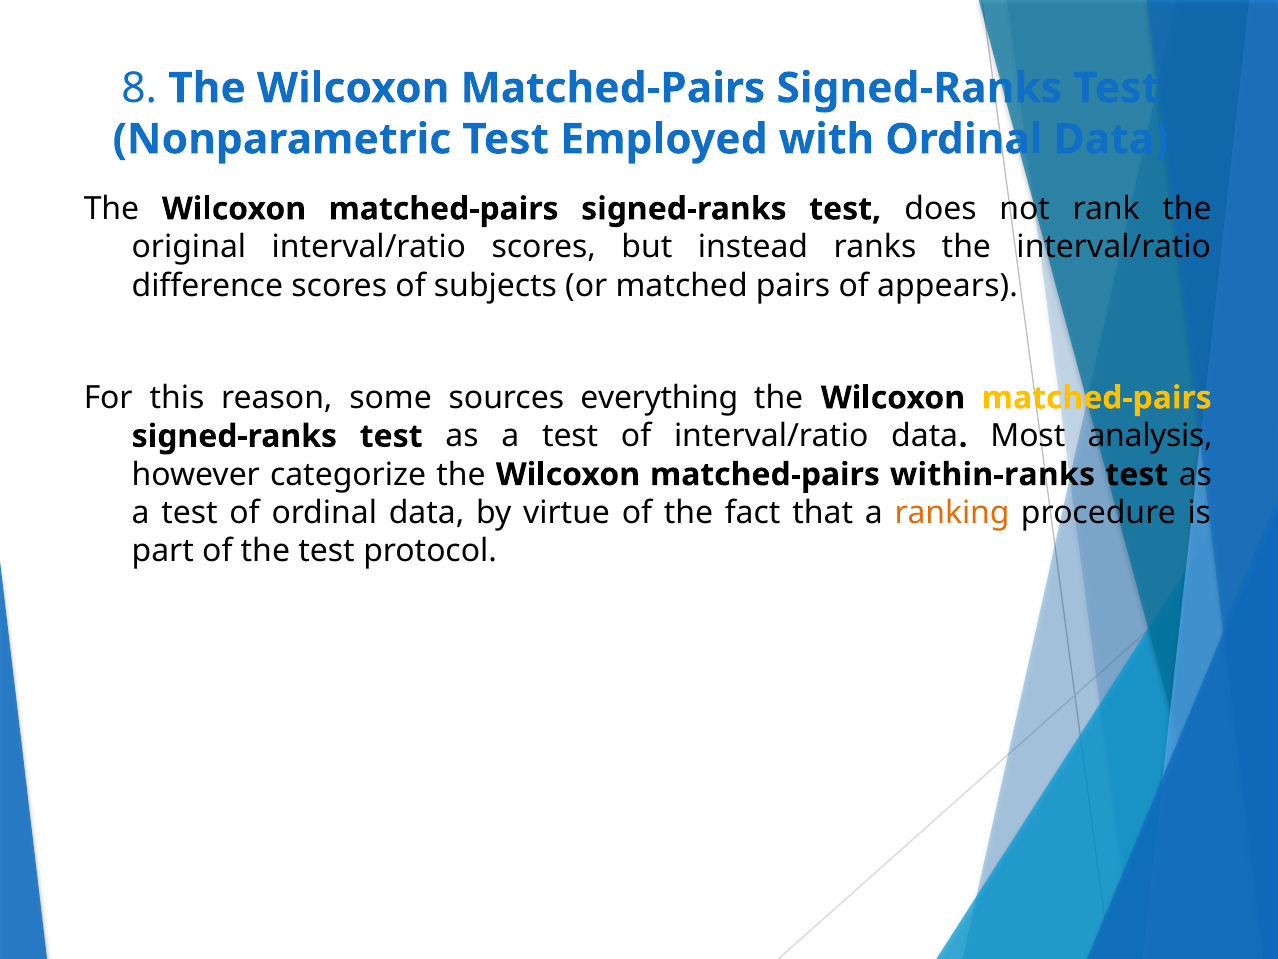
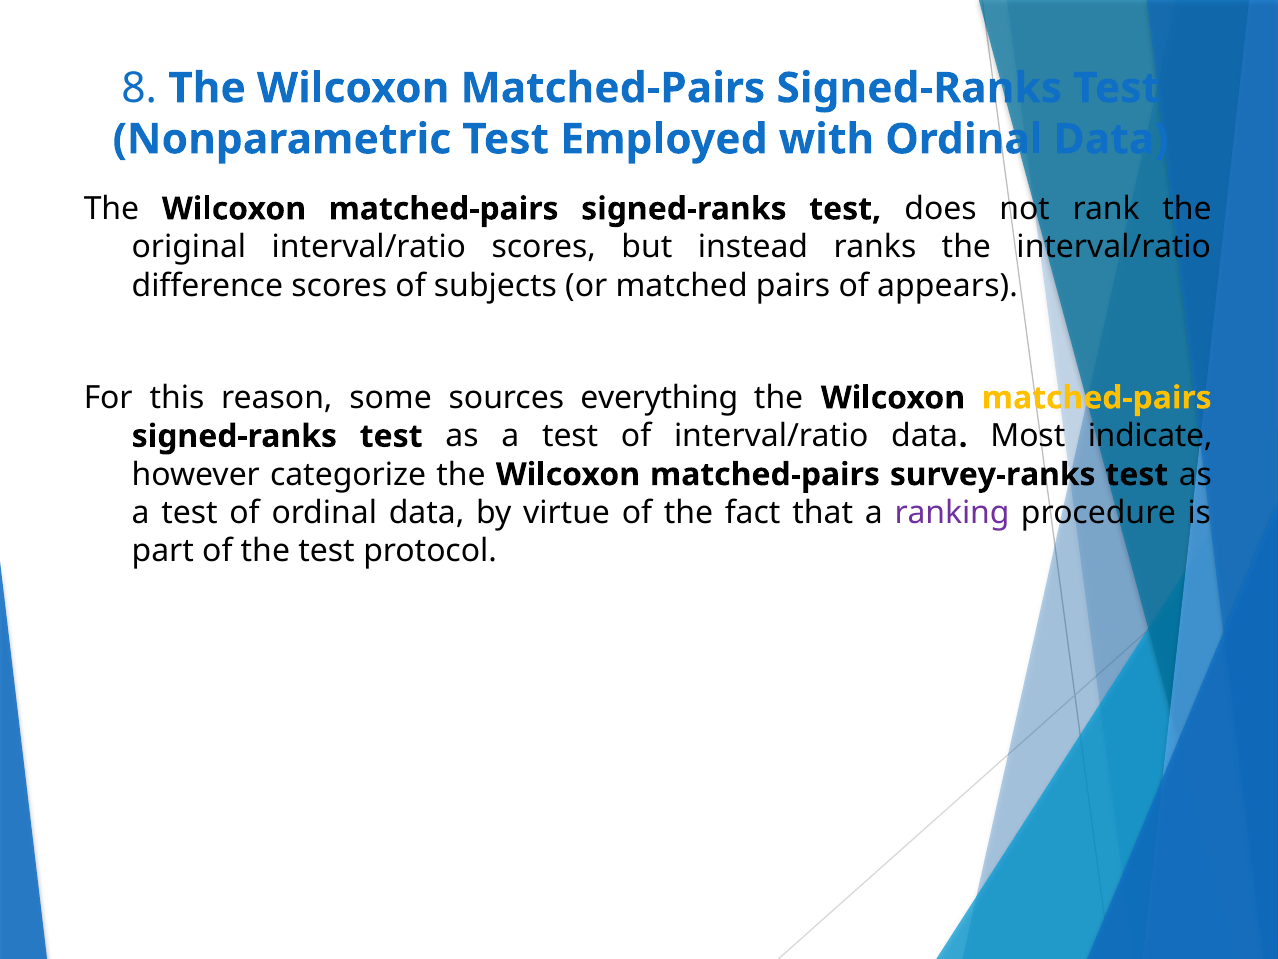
analysis: analysis -> indicate (1150, 436)
within-ranks: within-ranks -> survey-ranks (993, 474)
ranking colour: orange -> purple (952, 513)
